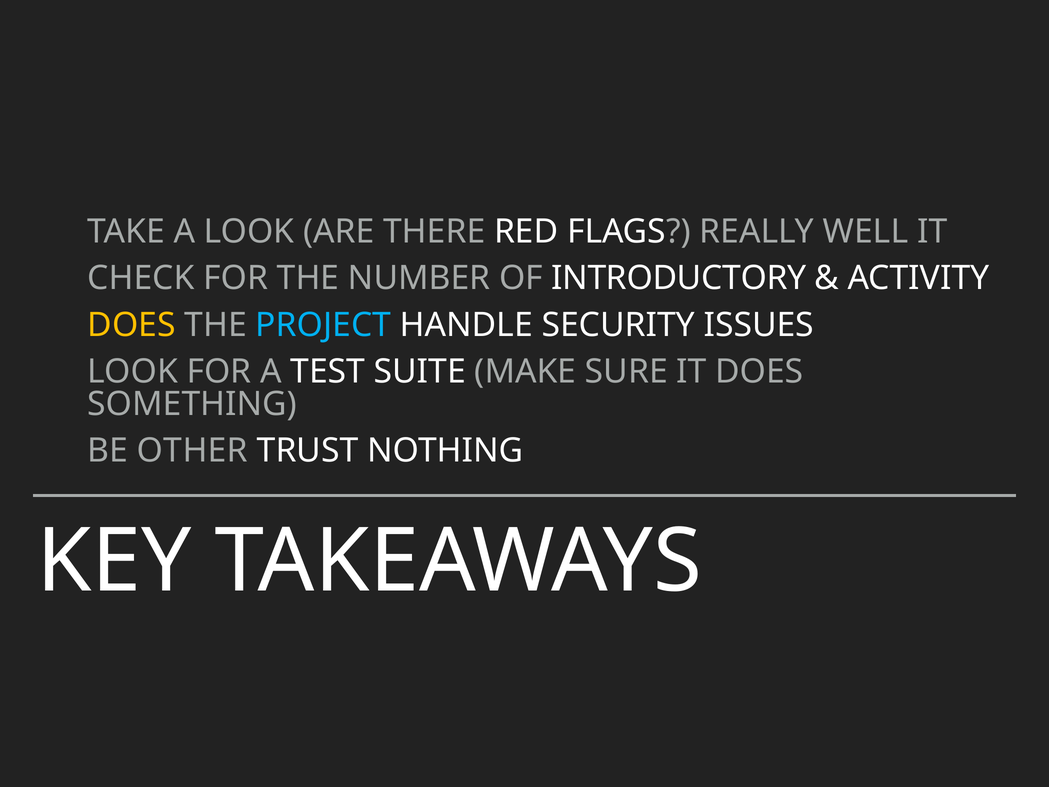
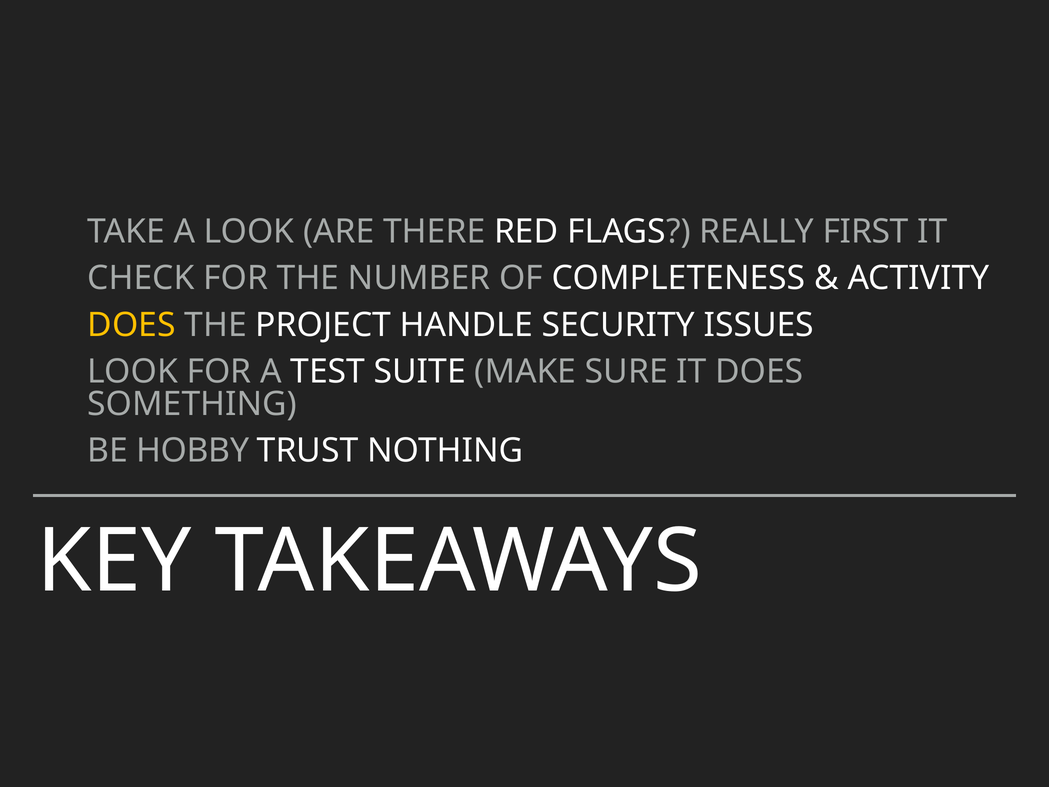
WELL: WELL -> FIRST (866, 231)
INTRODUCTORY: INTRODUCTORY -> COMPLETENESS (679, 278)
PROJECT colour: light blue -> white (323, 325)
OTHER: OTHER -> HOBBY (193, 451)
